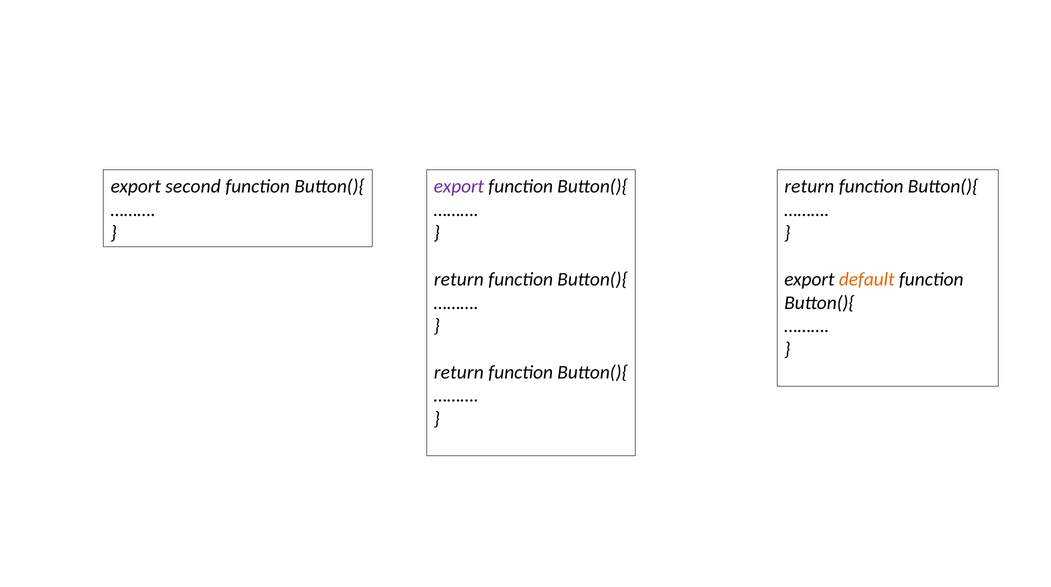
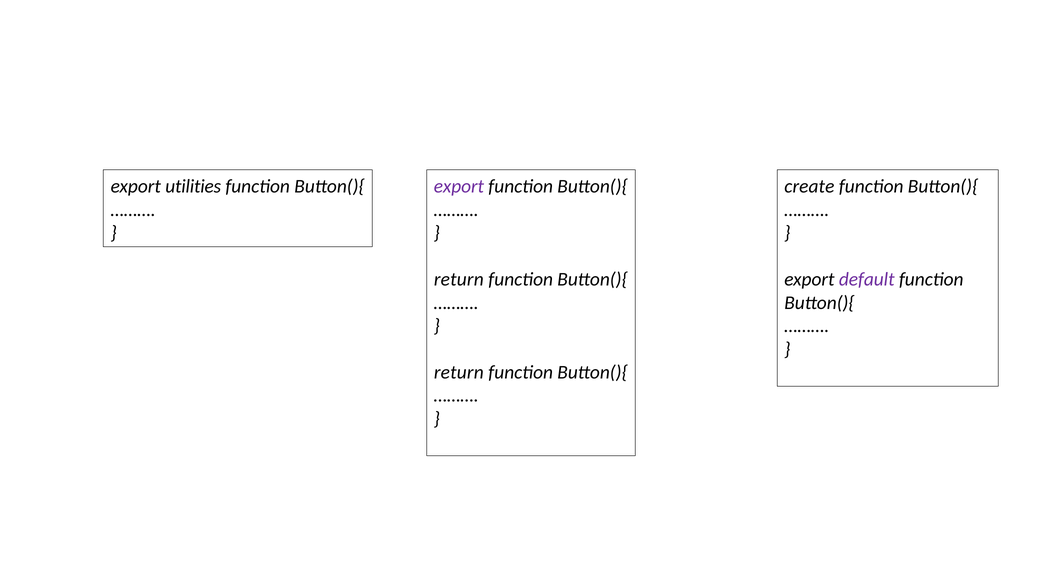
second: second -> utilities (193, 186)
return: return -> create (809, 186)
default colour: orange -> purple (867, 279)
